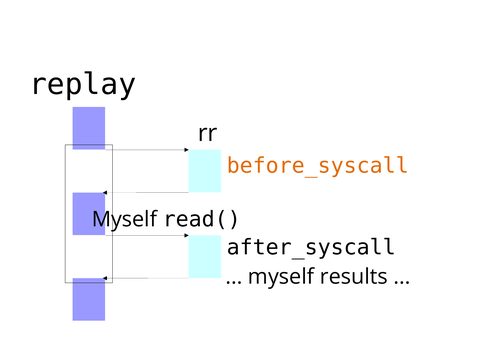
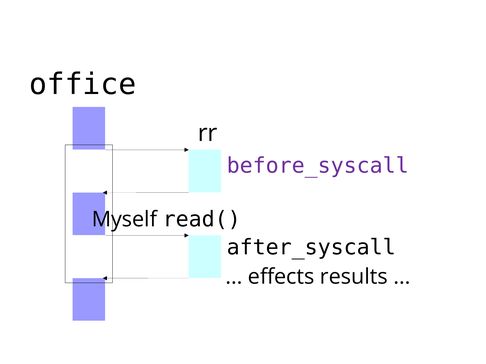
replay: replay -> office (83, 85)
before_syscall colour: orange -> purple (318, 166)
myself: myself -> effects (281, 277)
